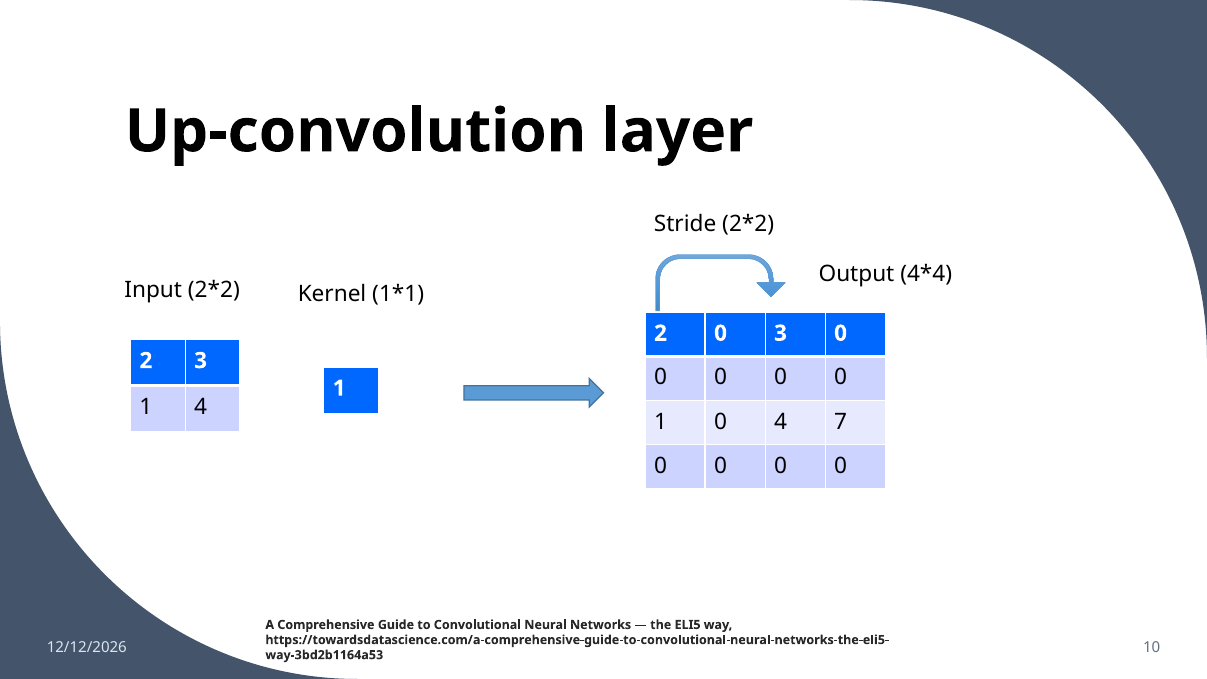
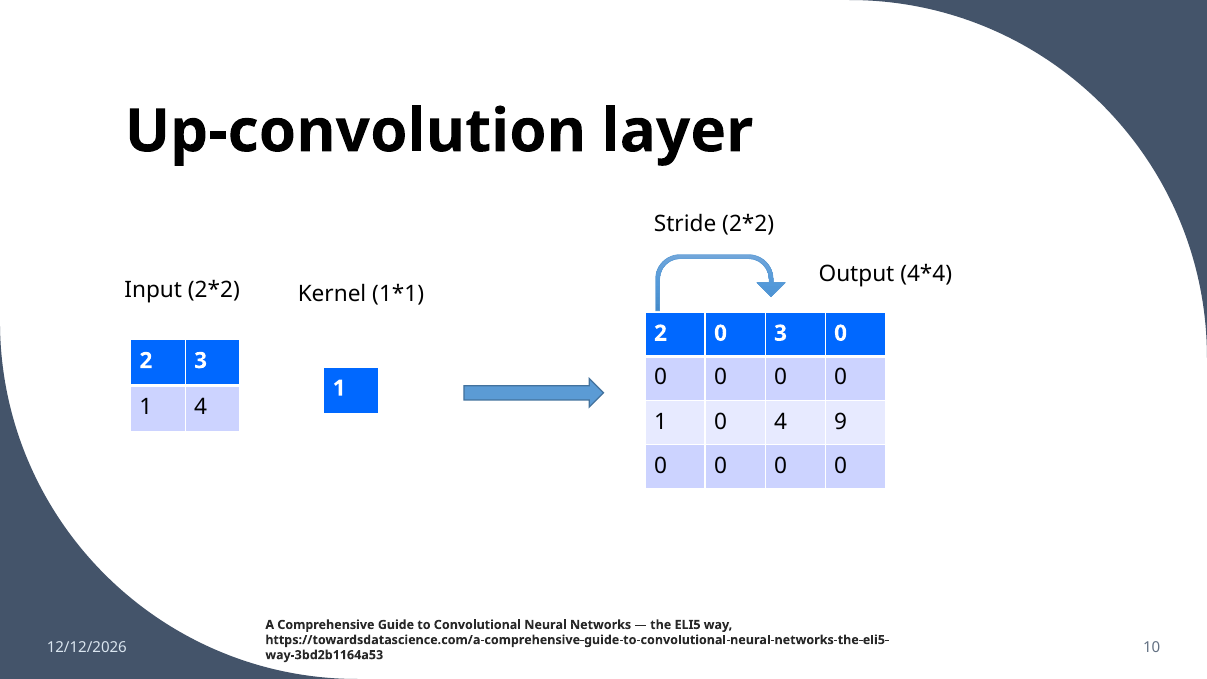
7: 7 -> 9 (841, 422)
